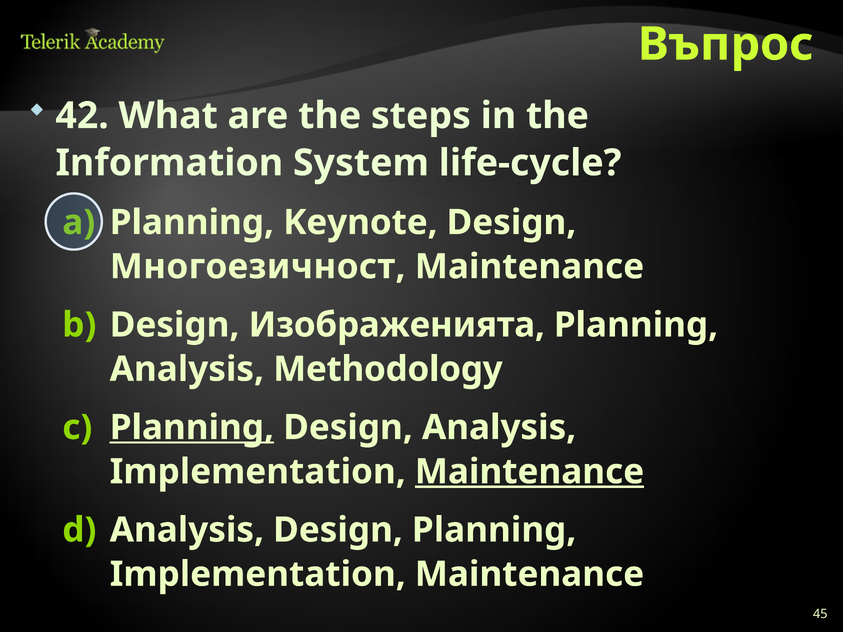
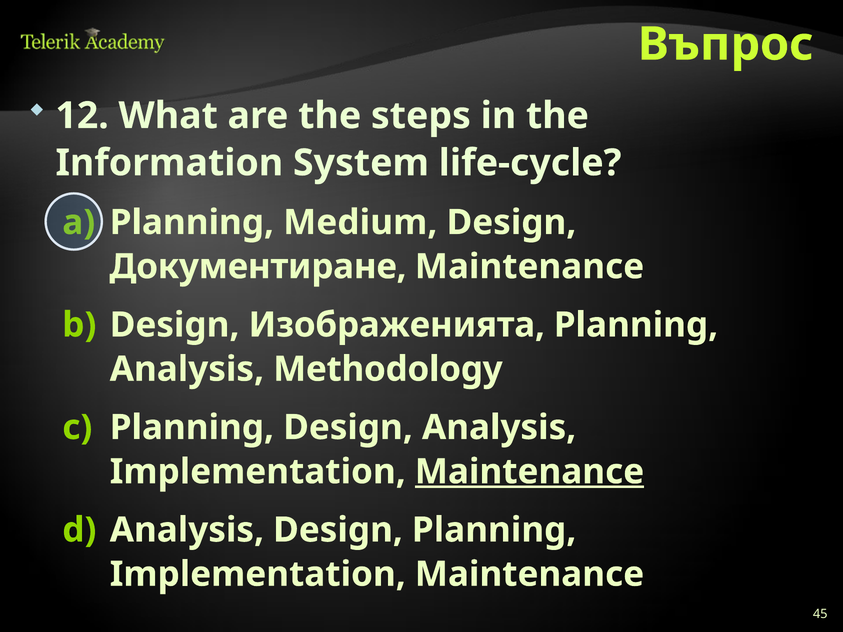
42: 42 -> 12 (82, 116)
Keynote: Keynote -> Medium (360, 223)
Многоезичност: Многоезичност -> Документиране (258, 267)
Planning underline: present -> none (192, 428)
